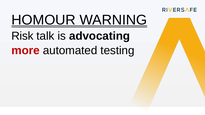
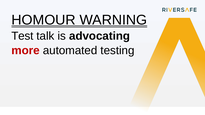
Risk: Risk -> Test (22, 36)
